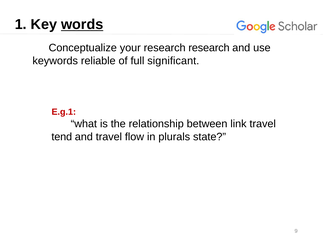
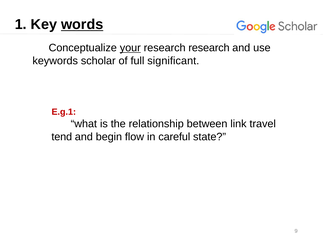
your underline: none -> present (130, 48)
reliable: reliable -> scholar (98, 61)
and travel: travel -> begin (109, 137)
plurals: plurals -> careful (174, 137)
